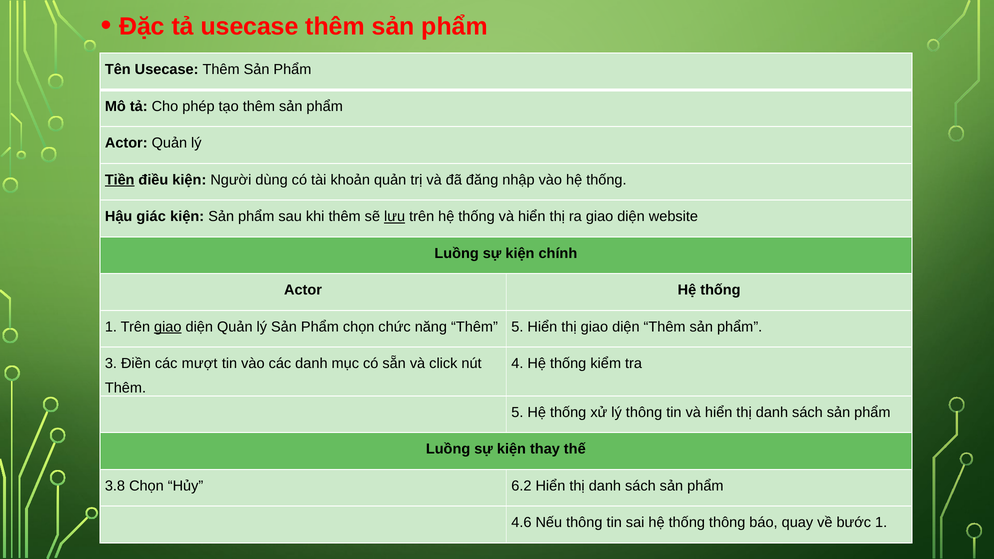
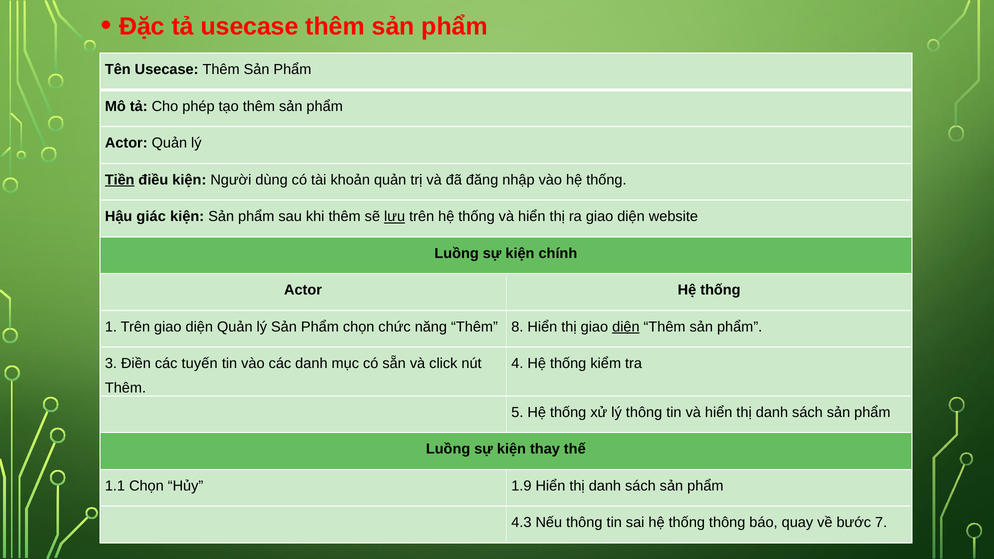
giao underline: present -> none (168, 327)
Thêm 5: 5 -> 8 (517, 327)
diện underline: none -> present (626, 327)
mượt: mượt -> tuyến (200, 364)
3.8: 3.8 -> 1.1 (115, 486)
6.2: 6.2 -> 1.9 (521, 486)
4.6: 4.6 -> 4.3 (521, 523)
bước 1: 1 -> 7 (881, 523)
